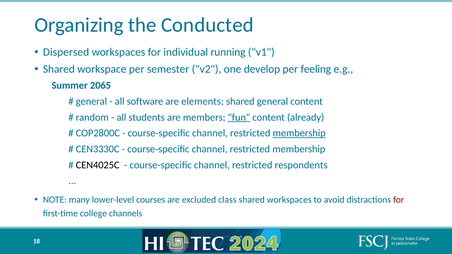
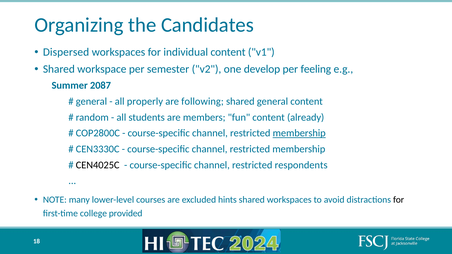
Conducted: Conducted -> Candidates (207, 25)
individual running: running -> content (228, 52)
2065: 2065 -> 2087 (100, 86)
software: software -> properly (145, 102)
elements: elements -> following (202, 102)
fun underline: present -> none (239, 117)
class: class -> hints (227, 200)
for colour: red -> black (399, 200)
channels: channels -> provided (126, 214)
